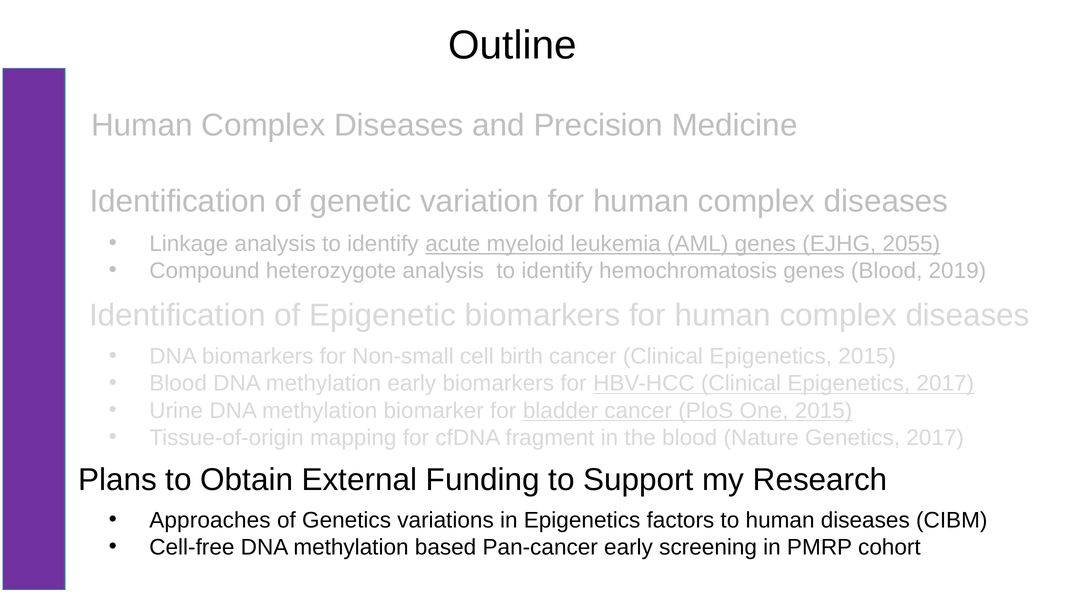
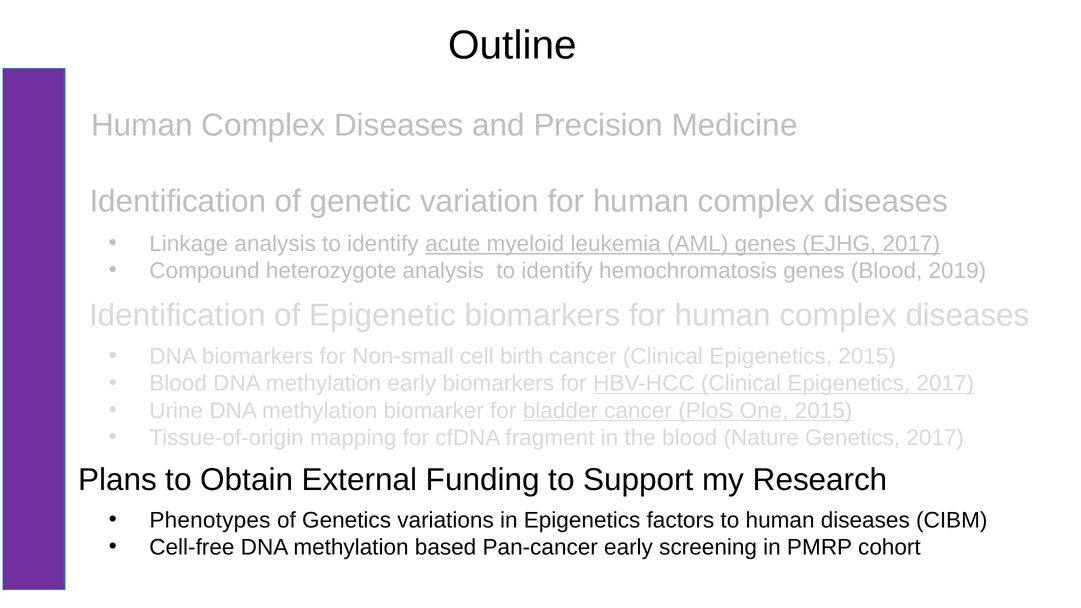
EJHG 2055: 2055 -> 2017 (911, 244)
Approaches: Approaches -> Phenotypes (210, 520)
